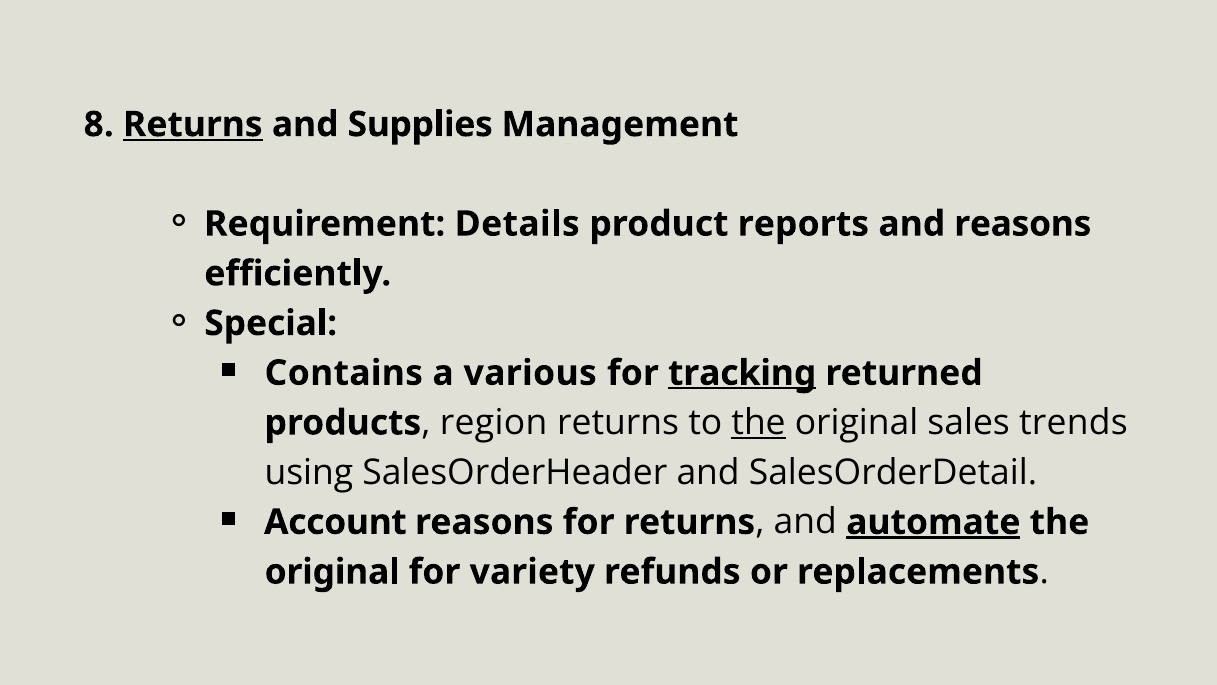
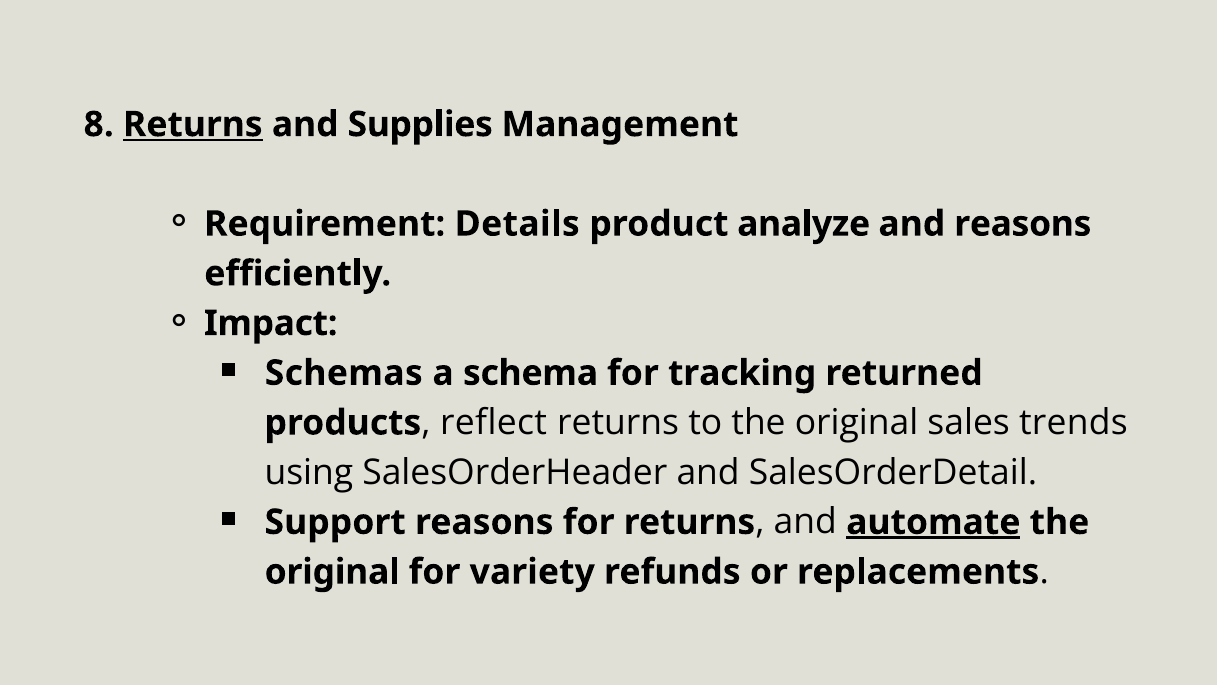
reports: reports -> analyze (804, 224)
Special: Special -> Impact (271, 323)
Contains: Contains -> Schemas (344, 373)
various: various -> schema (530, 373)
tracking underline: present -> none (742, 373)
region: region -> reflect (494, 423)
the underline: present -> none (759, 423)
Account: Account -> Support (335, 522)
